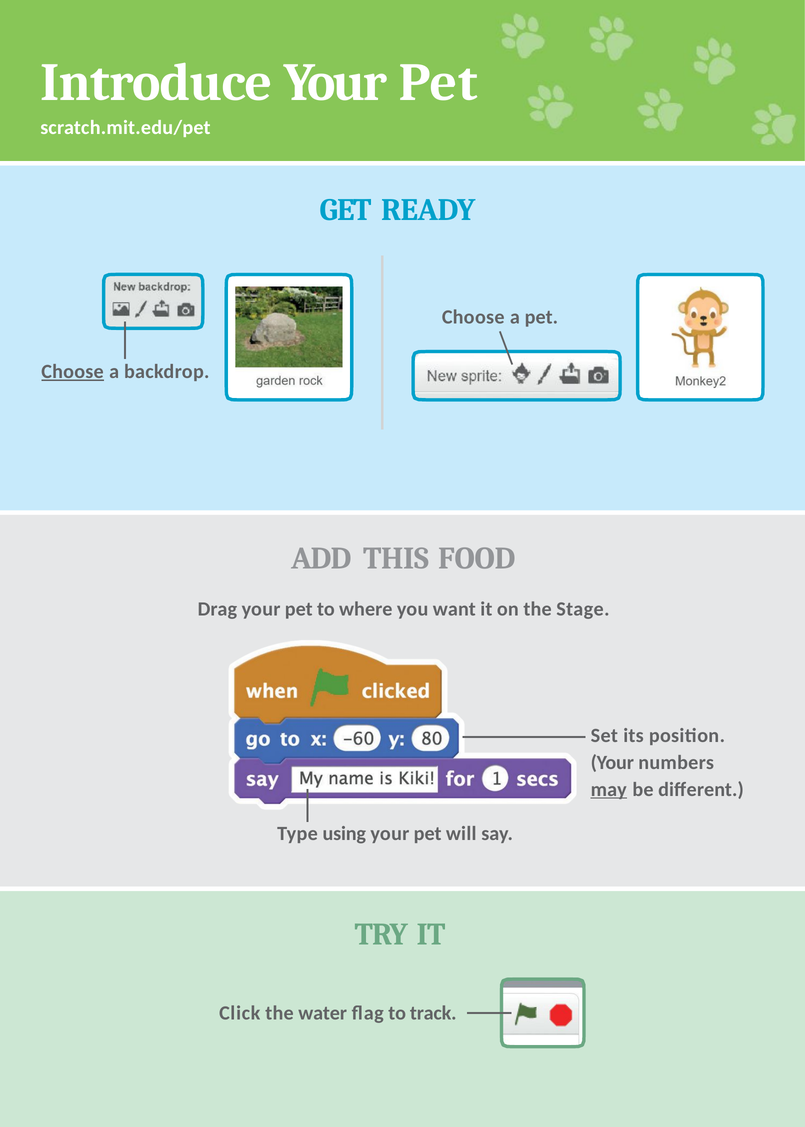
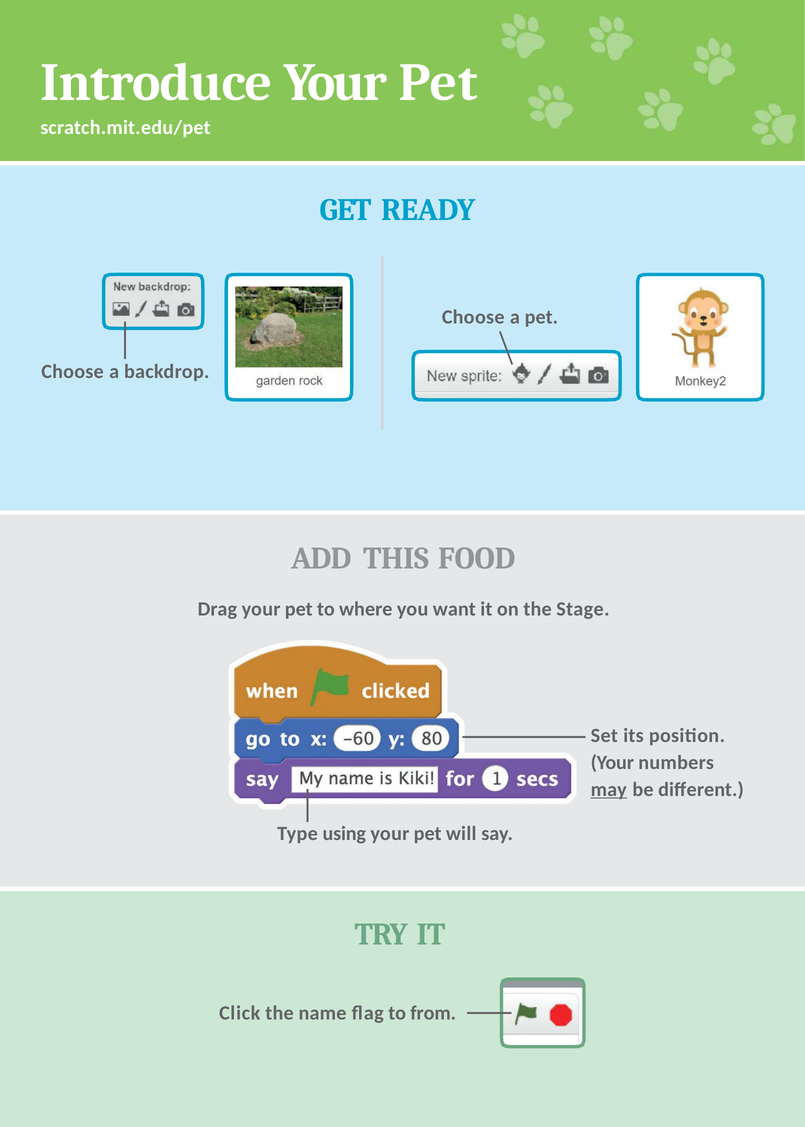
Choose underline: present -> none (72, 372)
water: water -> name (322, 1013)
track: track -> from (433, 1013)
